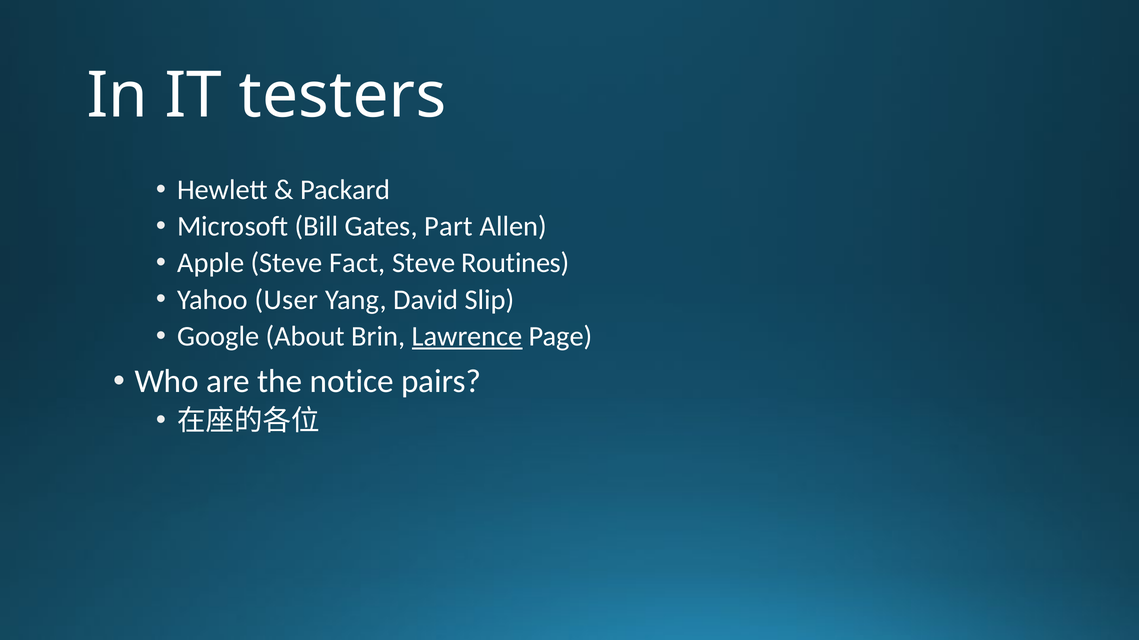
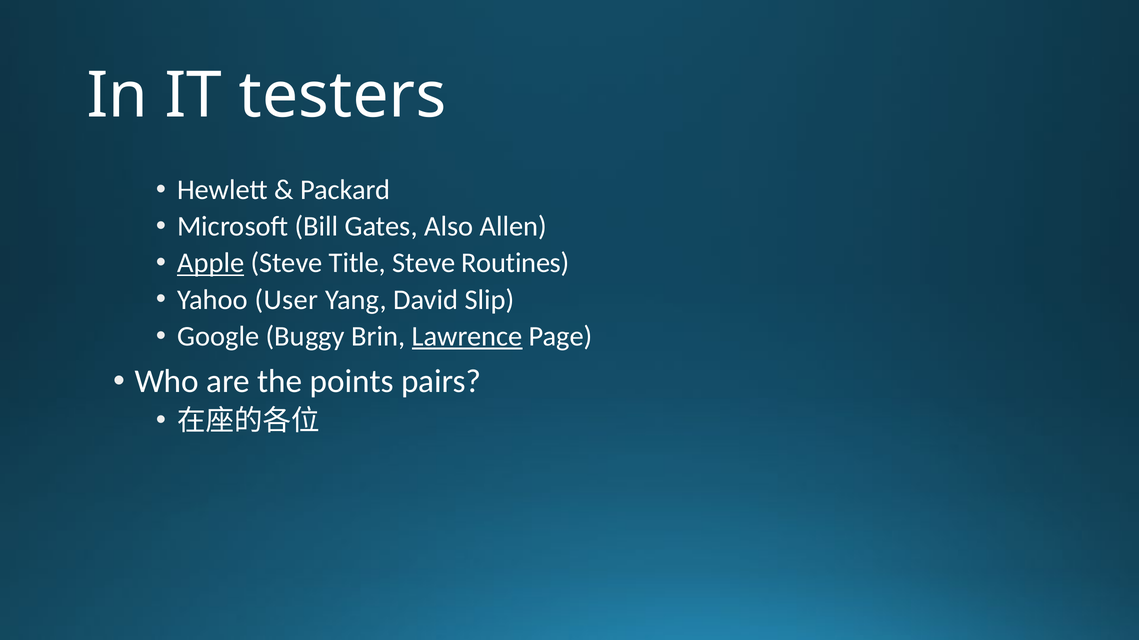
Part: Part -> Also (449, 227)
Apple underline: none -> present (211, 263)
Fact: Fact -> Title (357, 263)
About: About -> Buggy (305, 337)
notice: notice -> points (352, 382)
